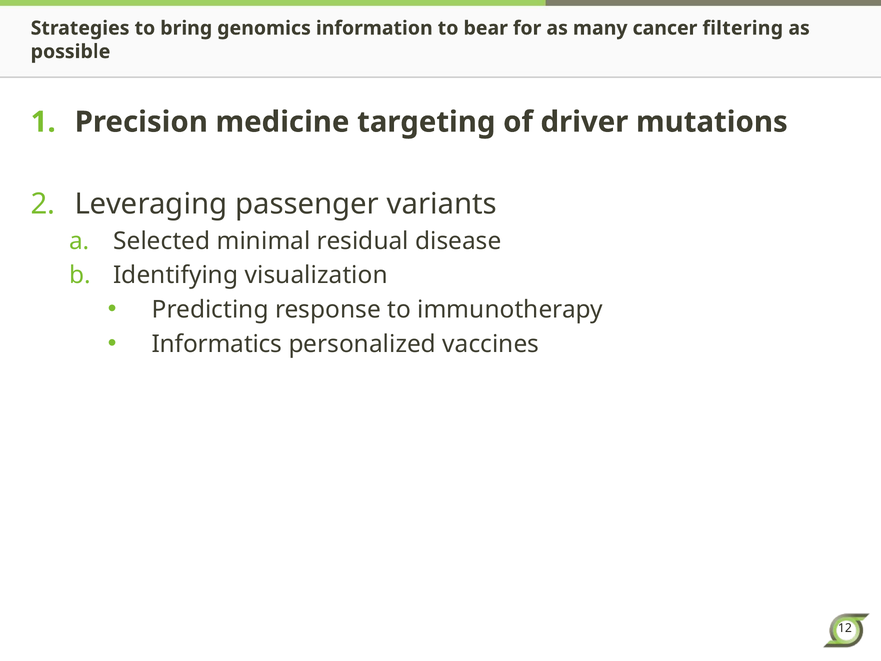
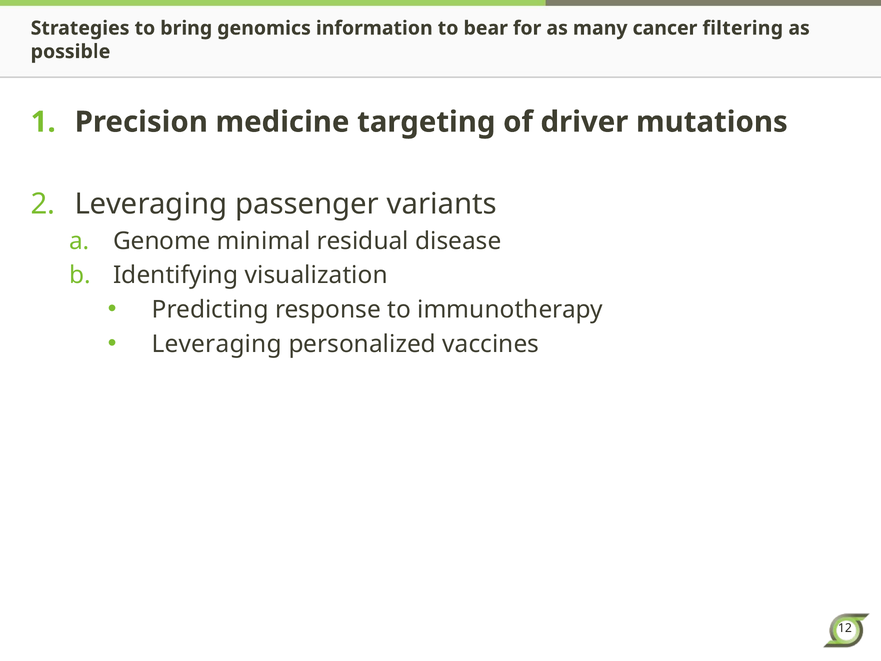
Selected: Selected -> Genome (162, 241)
Informatics: Informatics -> Leveraging (217, 344)
